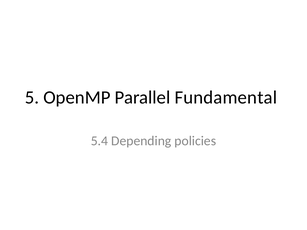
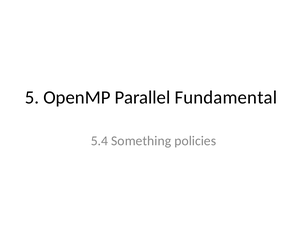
Depending: Depending -> Something (141, 141)
